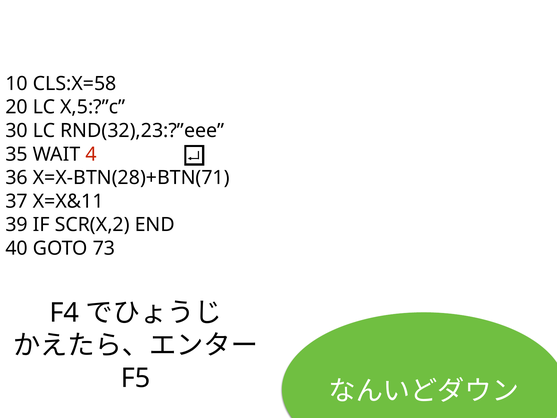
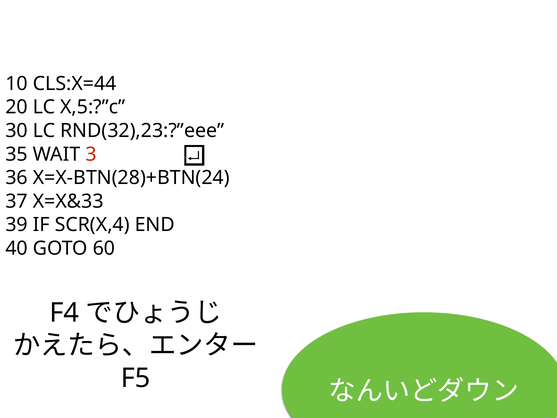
CLS:X=58: CLS:X=58 -> CLS:X=44 (75, 84)
4: 4 -> 3 (91, 154)
X=X-BTN(28)+BTN(71: X=X-BTN(28)+BTN(71 -> X=X-BTN(28)+BTN(24 (131, 178)
X=X&11: X=X&11 -> X=X&33 (68, 201)
SCR(X,2: SCR(X,2 -> SCR(X,4 (92, 225)
73: 73 -> 60 (104, 248)
